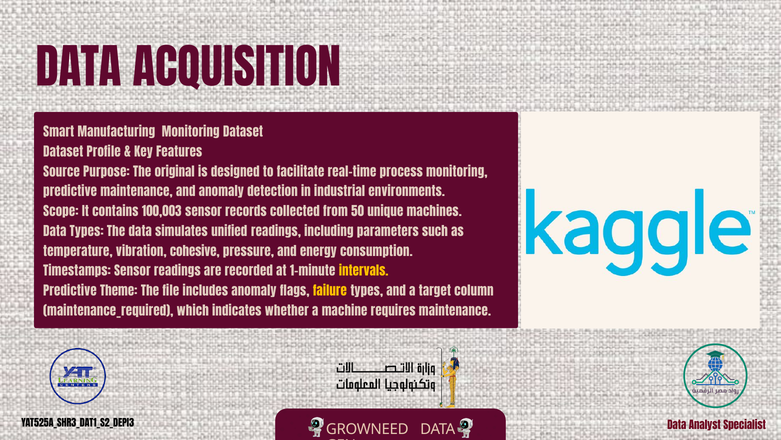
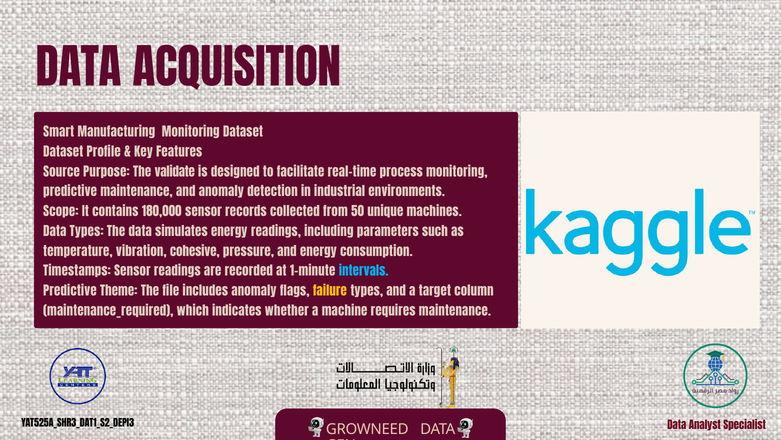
original: original -> validate (175, 172)
100,003: 100,003 -> 180,000 (162, 212)
simulates unified: unified -> energy (229, 232)
intervals colour: yellow -> light blue (364, 271)
